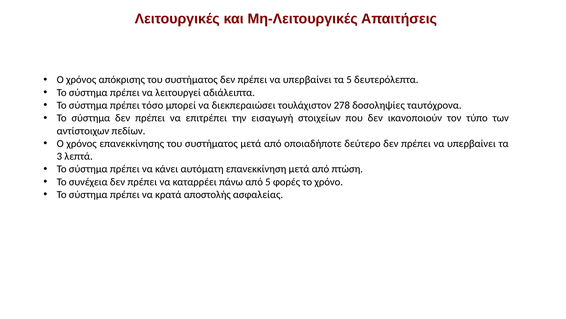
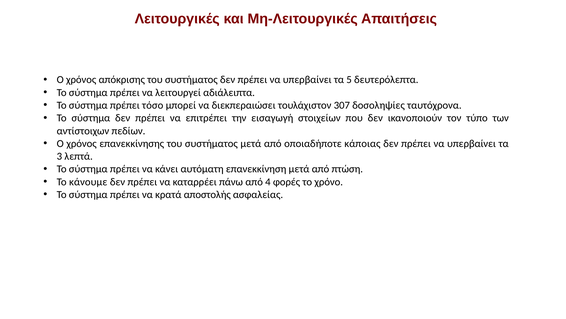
278: 278 -> 307 (342, 105)
δεύτερο: δεύτερο -> κάποιας (362, 143)
συνέχεια: συνέχεια -> κάνουμε (88, 182)
από 5: 5 -> 4 (268, 182)
